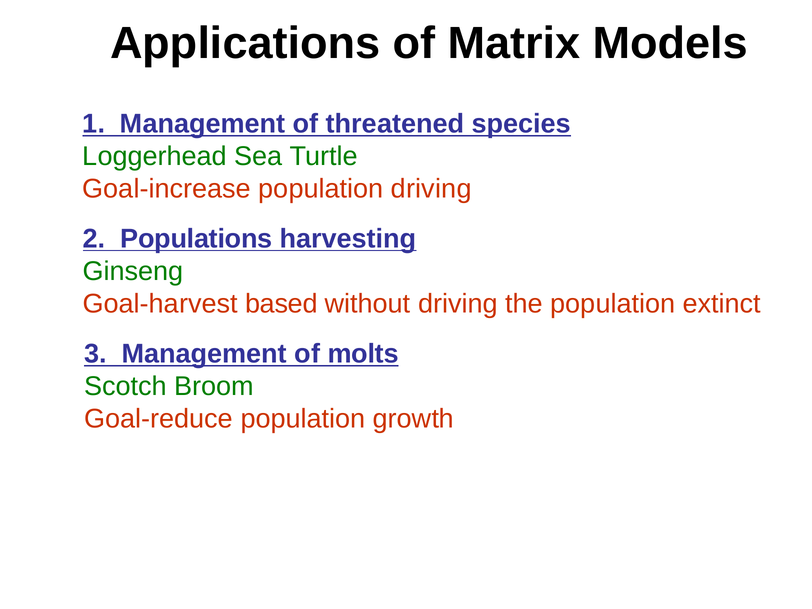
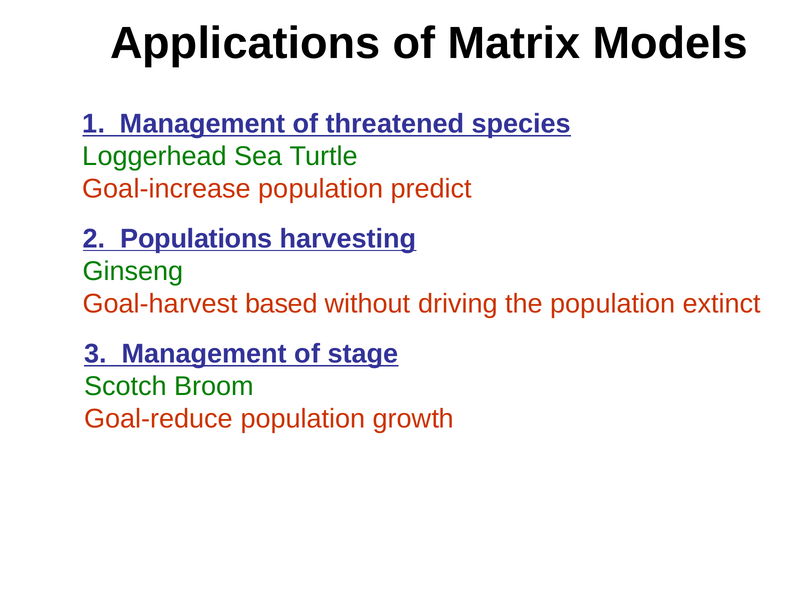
population driving: driving -> predict (431, 189)
molts: molts -> stage (363, 354)
